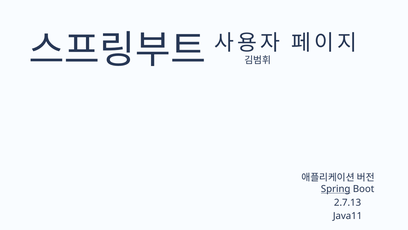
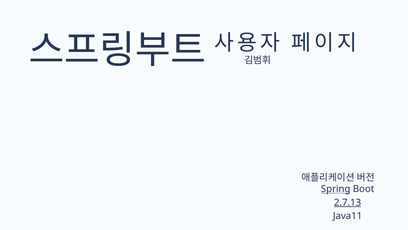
2.7.13 underline: none -> present (348, 202)
